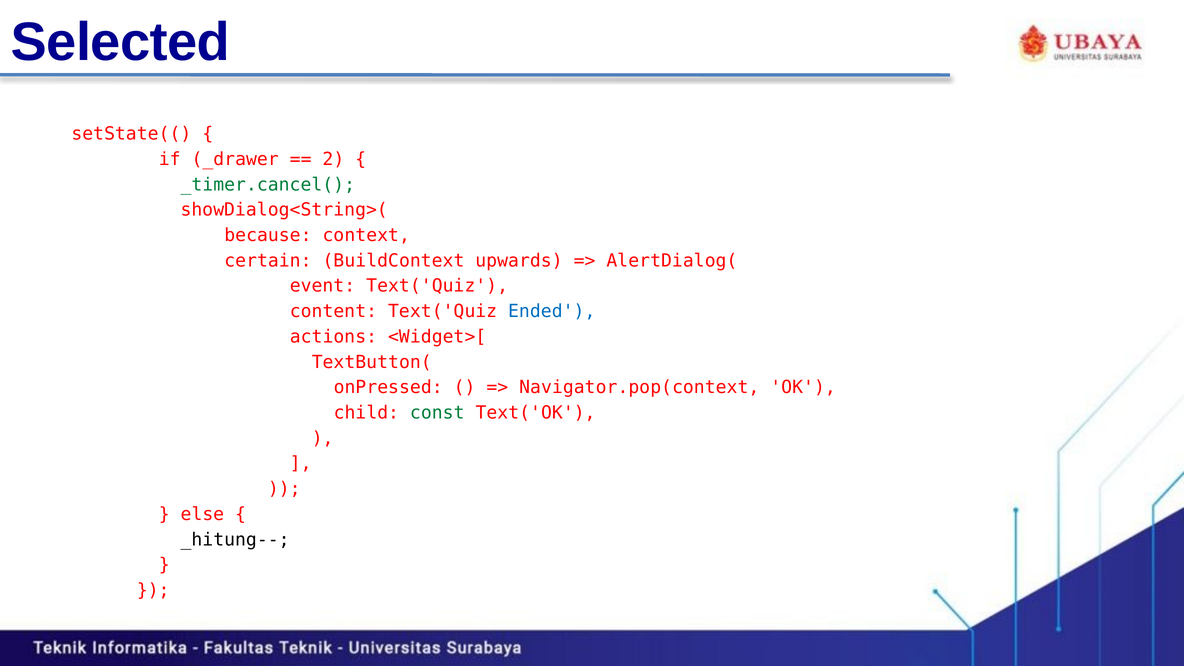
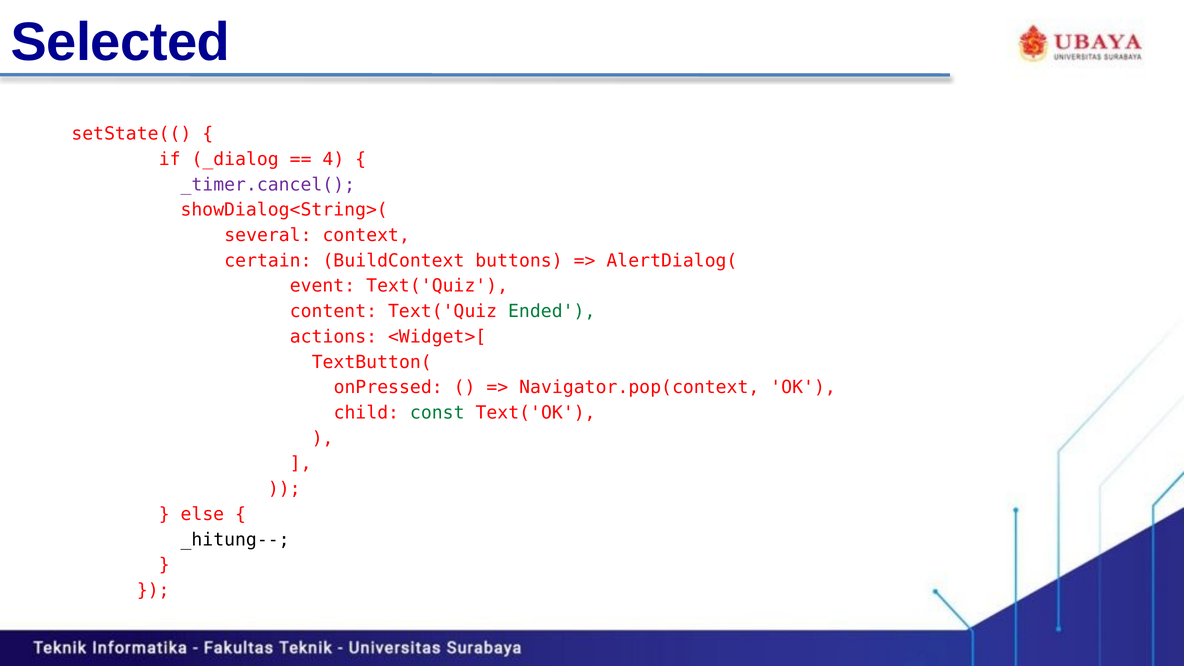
_drawer: _drawer -> _dialog (235, 159)
2: 2 -> 4 (333, 159)
_timer.cancel( colour: green -> purple (268, 185)
because: because -> several (268, 235)
upwards: upwards -> buttons (519, 261)
Ended colour: blue -> green (552, 311)
